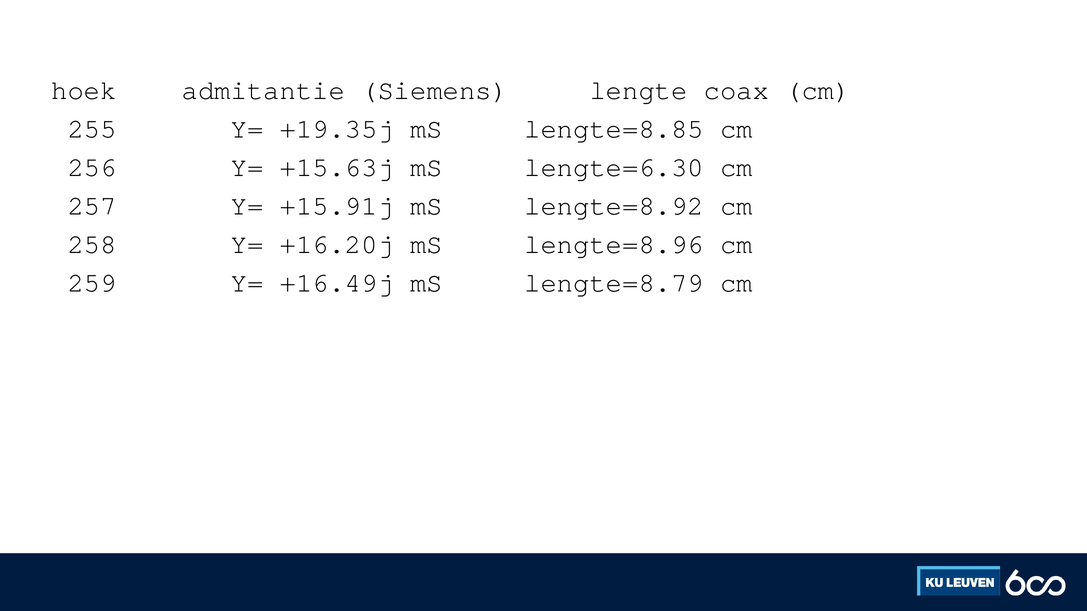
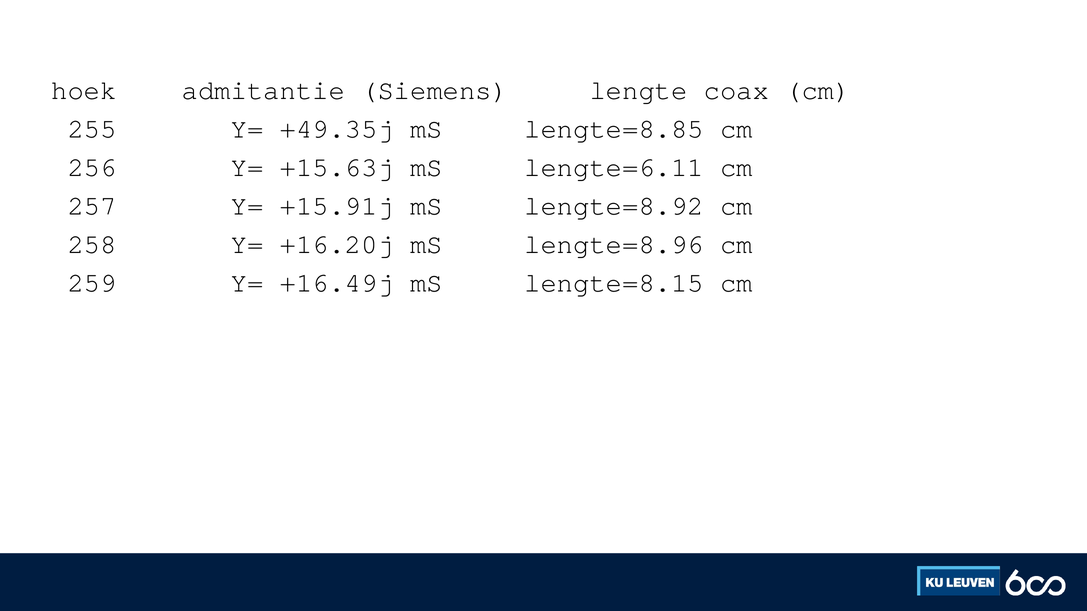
+19.35j: +19.35j -> +49.35j (337, 129)
lengte=6.30: lengte=6.30 -> lengte=6.11 (614, 167)
lengte=8.79: lengte=8.79 -> lengte=8.15 (614, 283)
